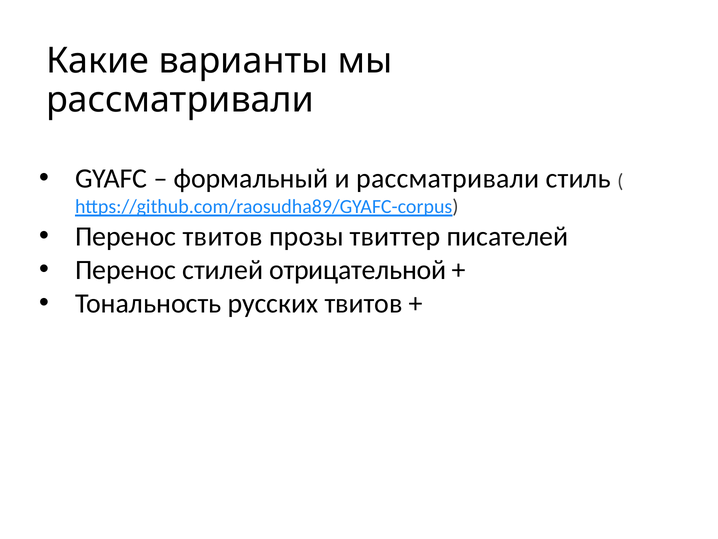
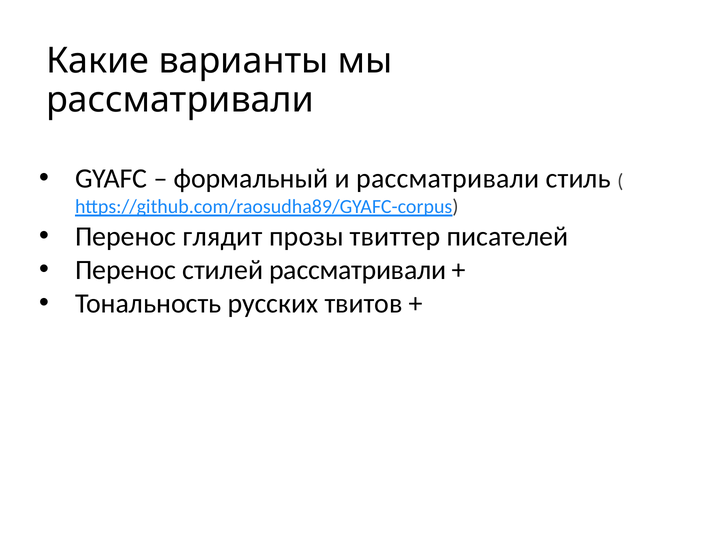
Перенос твитов: твитов -> глядит (223, 236)
стилей отрицательной: отрицательной -> рассматривали (358, 270)
